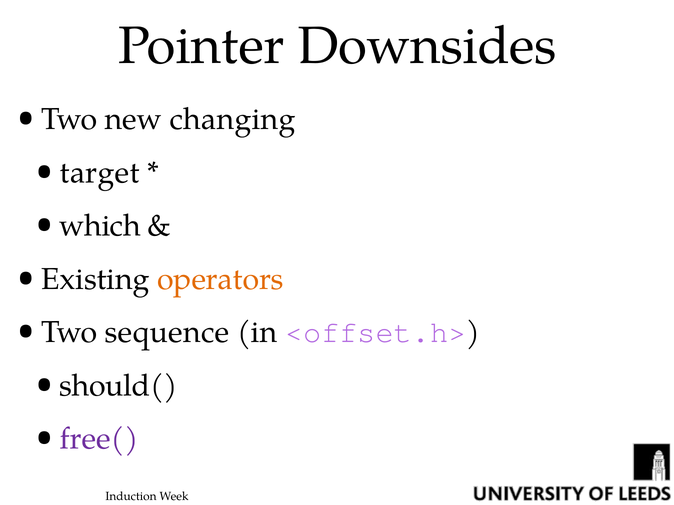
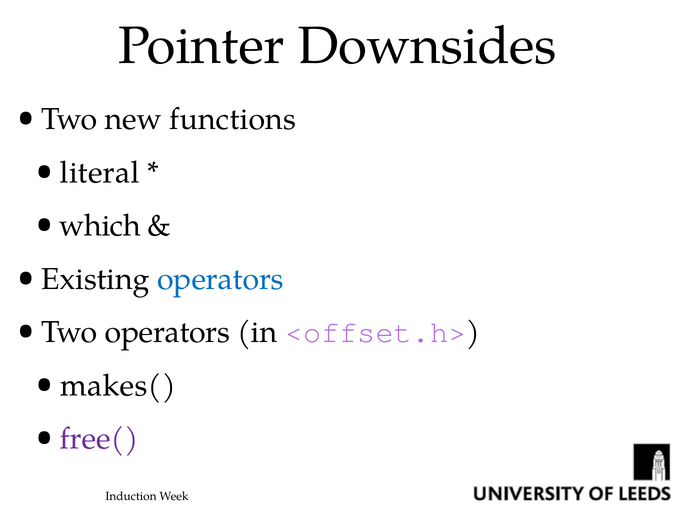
changing: changing -> functions (233, 120)
target: target -> literal (100, 173)
operators colour: orange -> blue (220, 279)
Two sequence: sequence -> operators (167, 333)
should(: should( -> makes( (118, 386)
